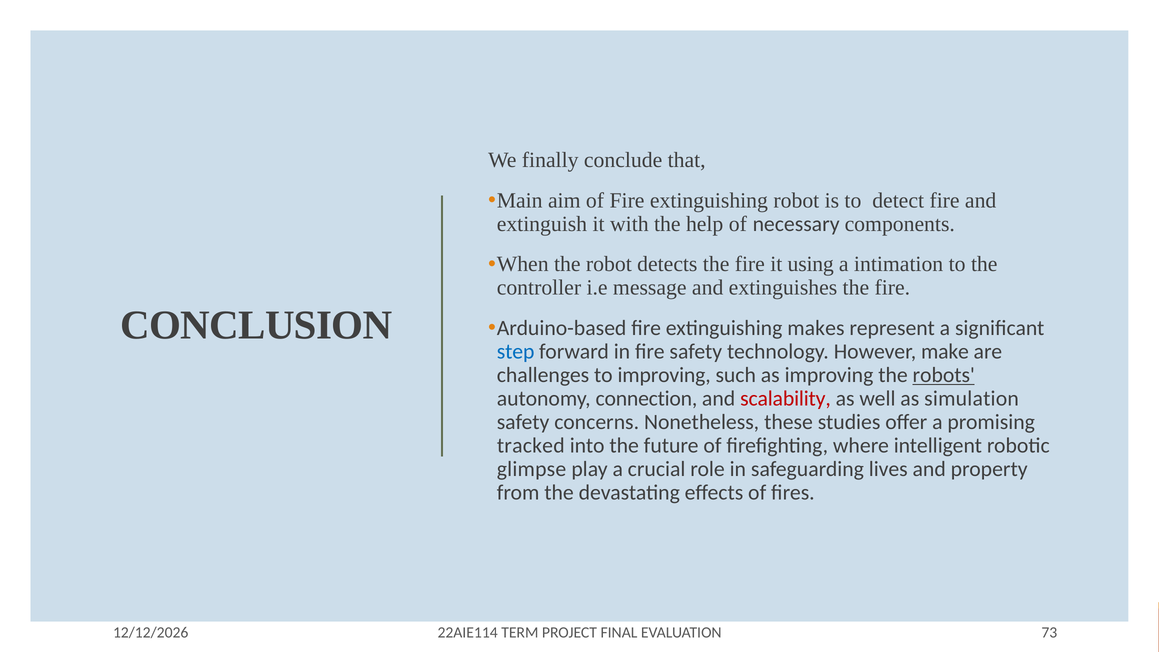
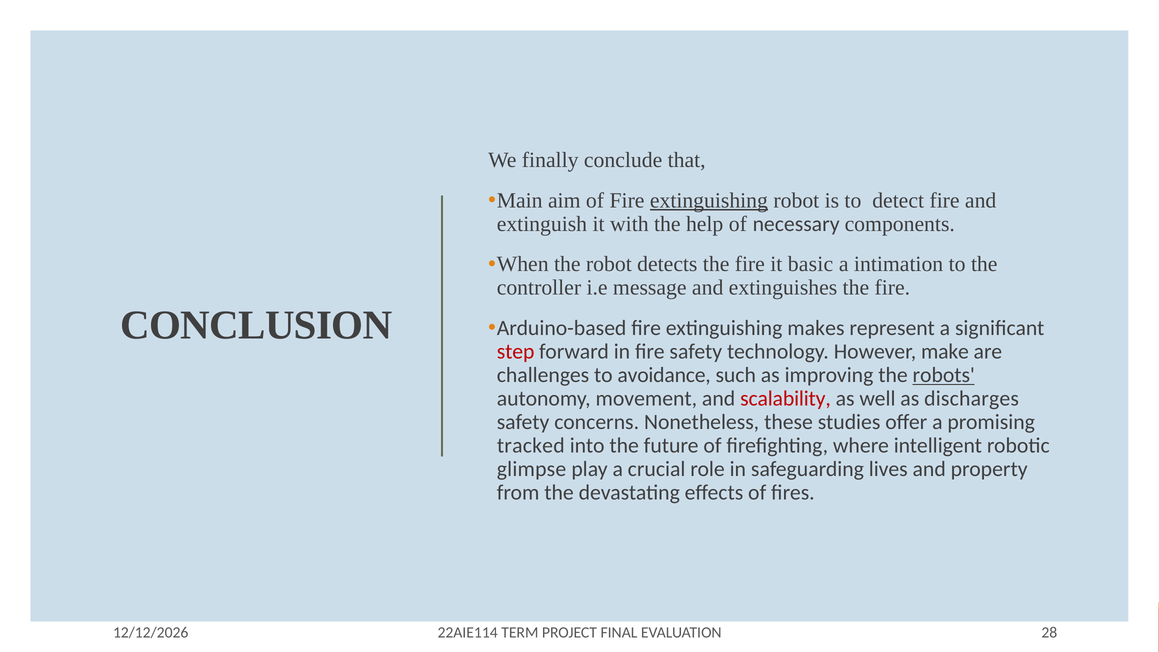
extinguishing underline: none -> present (709, 200)
using: using -> basic (811, 264)
step colour: blue -> red (516, 352)
to improving: improving -> avoidance (664, 375)
connection: connection -> movement (646, 398)
simulation: simulation -> discharges (972, 398)
73: 73 -> 28 (1049, 632)
